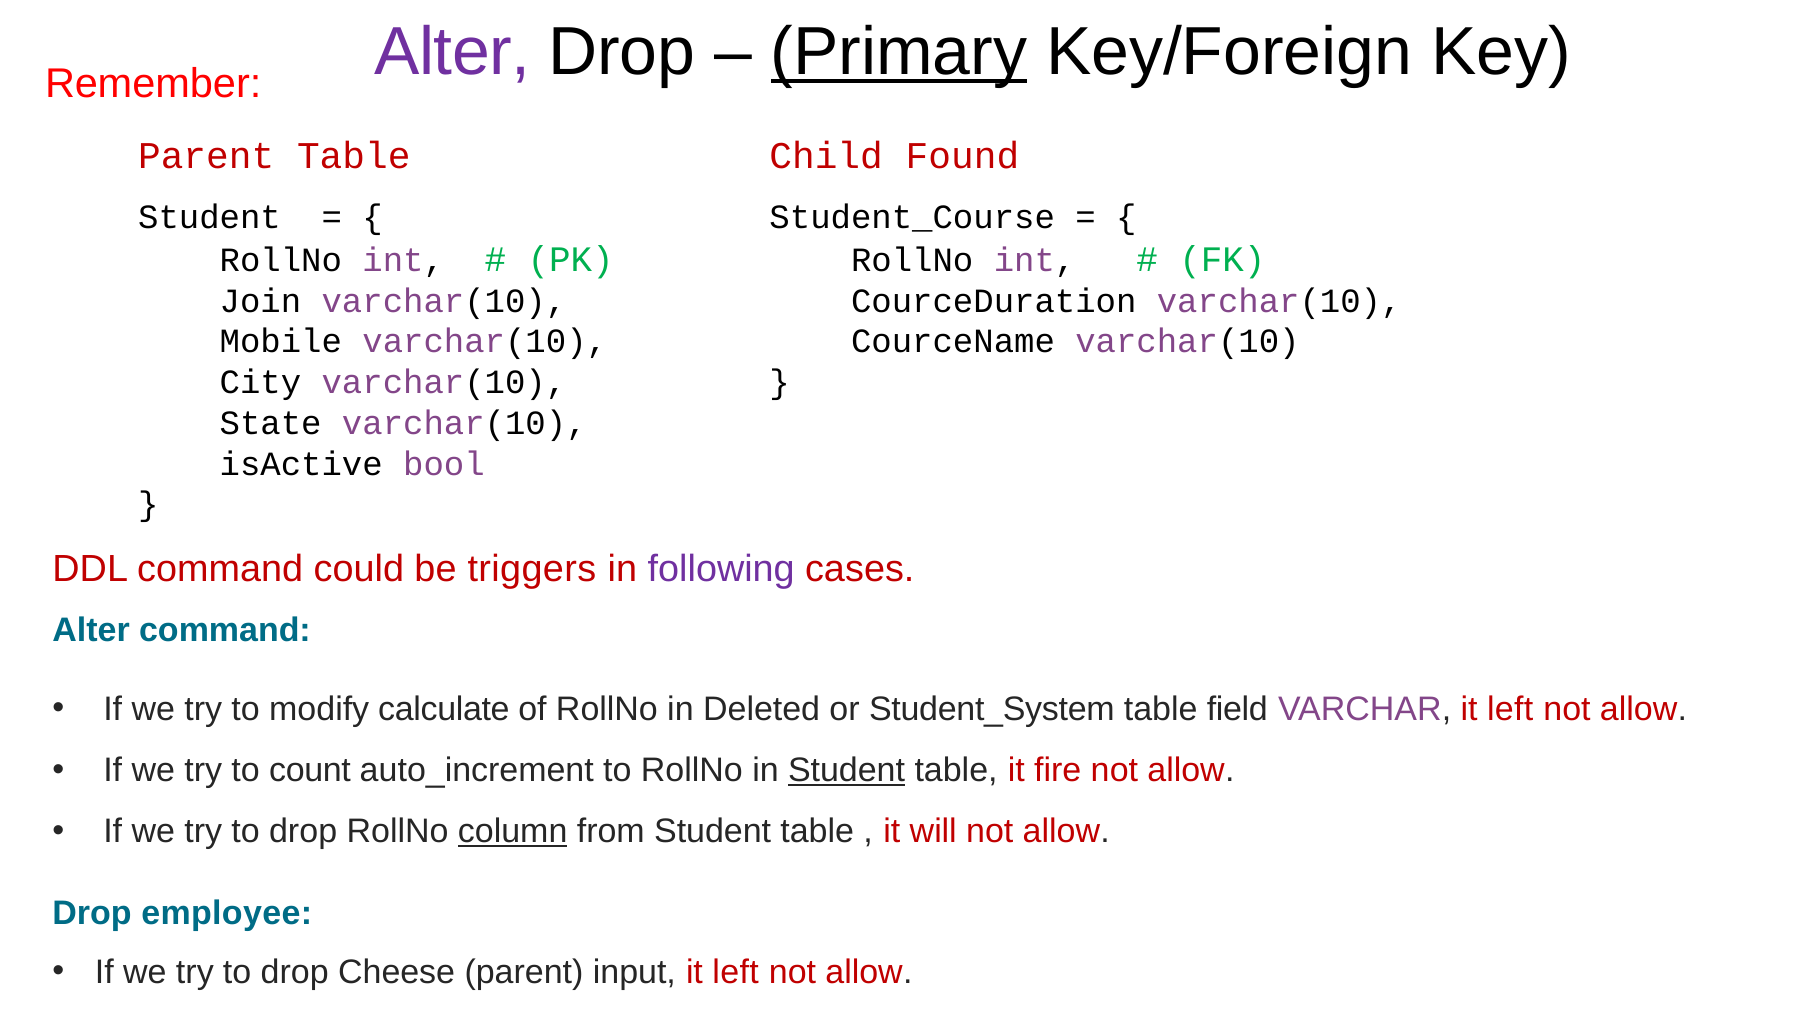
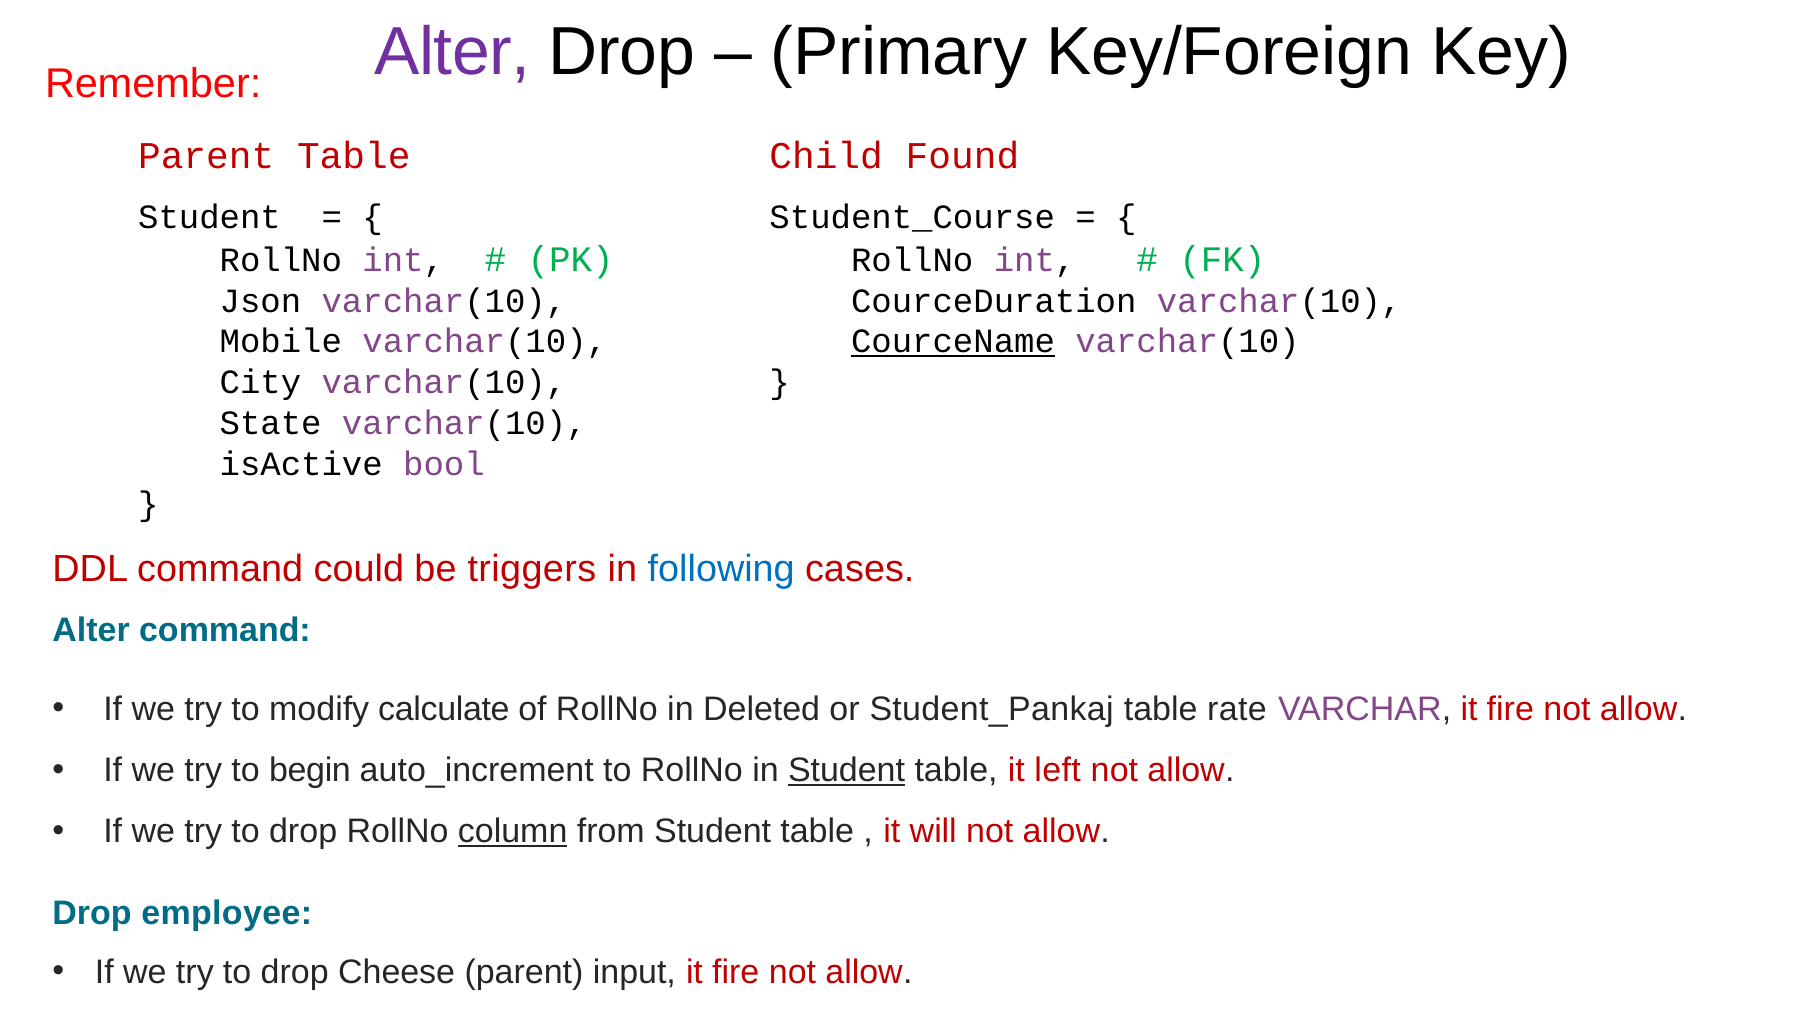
Primary underline: present -> none (899, 52)
Join: Join -> Json (260, 301)
CourceName underline: none -> present (953, 342)
following colour: purple -> blue (721, 570)
Student_System: Student_System -> Student_Pankaj (992, 710)
field: field -> rate (1237, 710)
VARCHAR it left: left -> fire (1510, 710)
count: count -> begin (310, 771)
fire: fire -> left (1058, 771)
left: left -> fire (736, 972)
